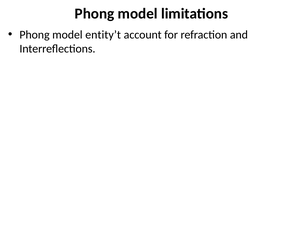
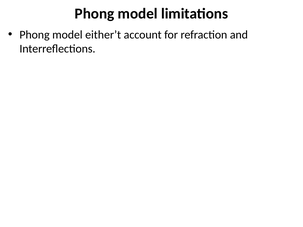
entity’t: entity’t -> either’t (103, 35)
